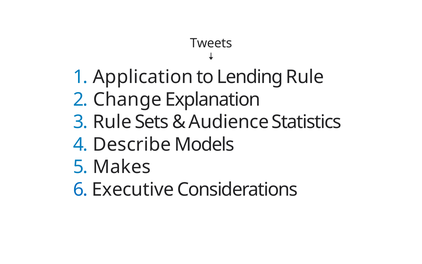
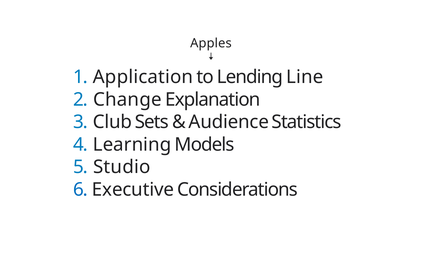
Tweets: Tweets -> Apples (211, 43)
Lending Rule: Rule -> Line (305, 77)
3 Rule: Rule -> Club (112, 122)
Describe: Describe -> Learning (132, 144)
Makes: Makes -> Studio (122, 167)
